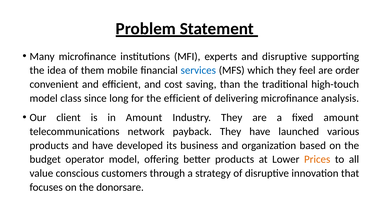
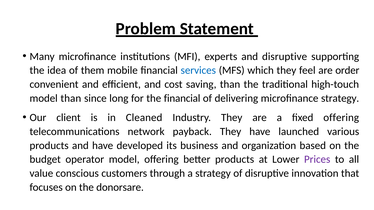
model class: class -> than (71, 98)
the efficient: efficient -> financial (182, 98)
microfinance analysis: analysis -> strategy (340, 98)
in Amount: Amount -> Cleaned (144, 118)
fixed amount: amount -> offering (341, 118)
Prices colour: orange -> purple (317, 160)
